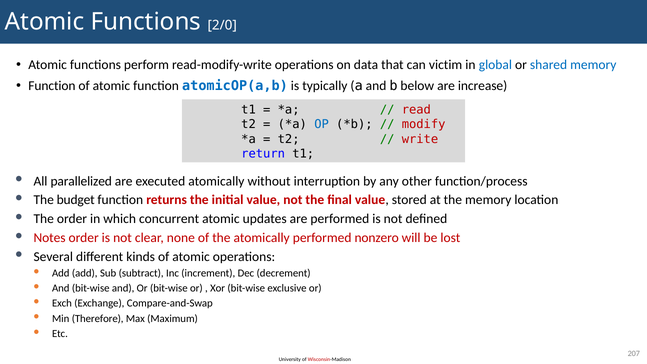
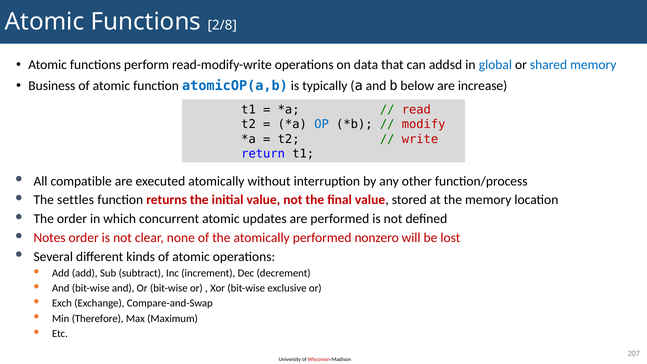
2/0: 2/0 -> 2/8 (222, 25)
victim: victim -> addsd (446, 65)
Function: Function -> Business (52, 86)
parallelized: parallelized -> compatible (81, 181)
budget: budget -> settles (76, 200)
